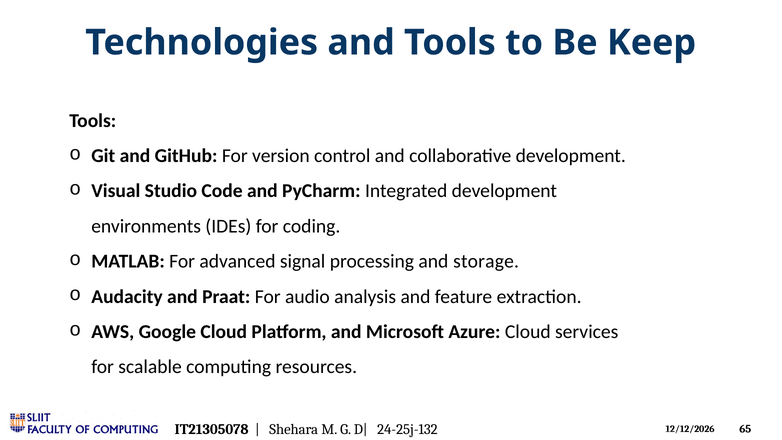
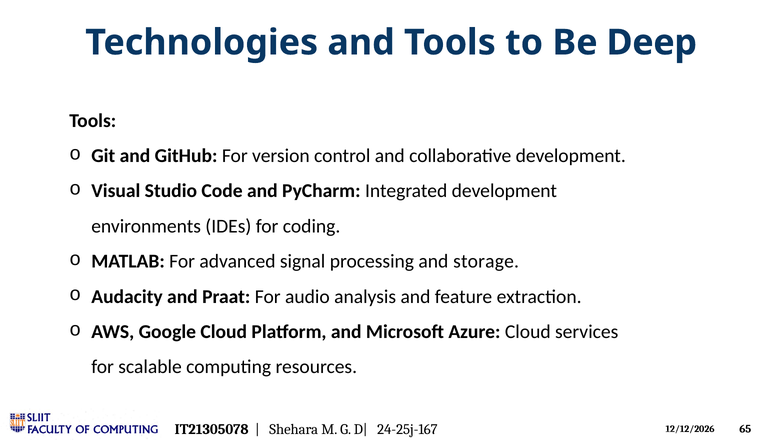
Keep: Keep -> Deep (652, 43)
24-25j-132: 24-25j-132 -> 24-25j-167 (407, 429)
